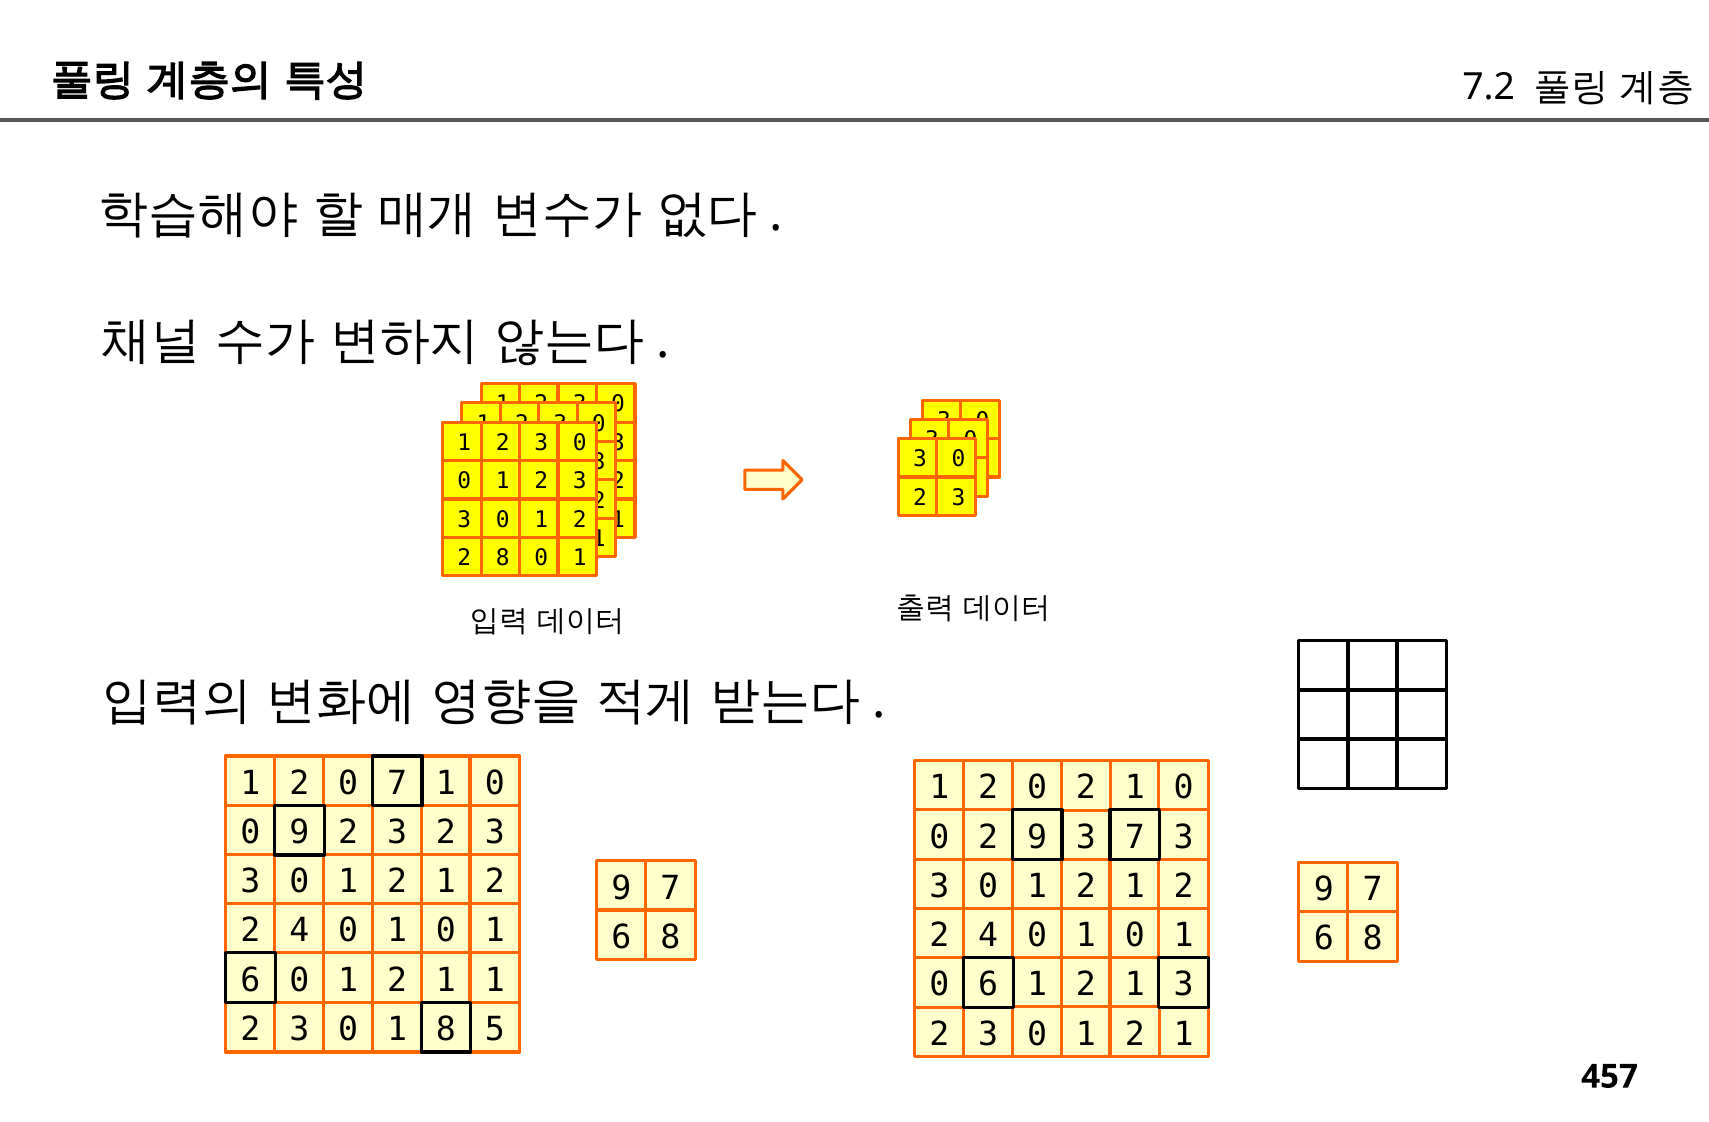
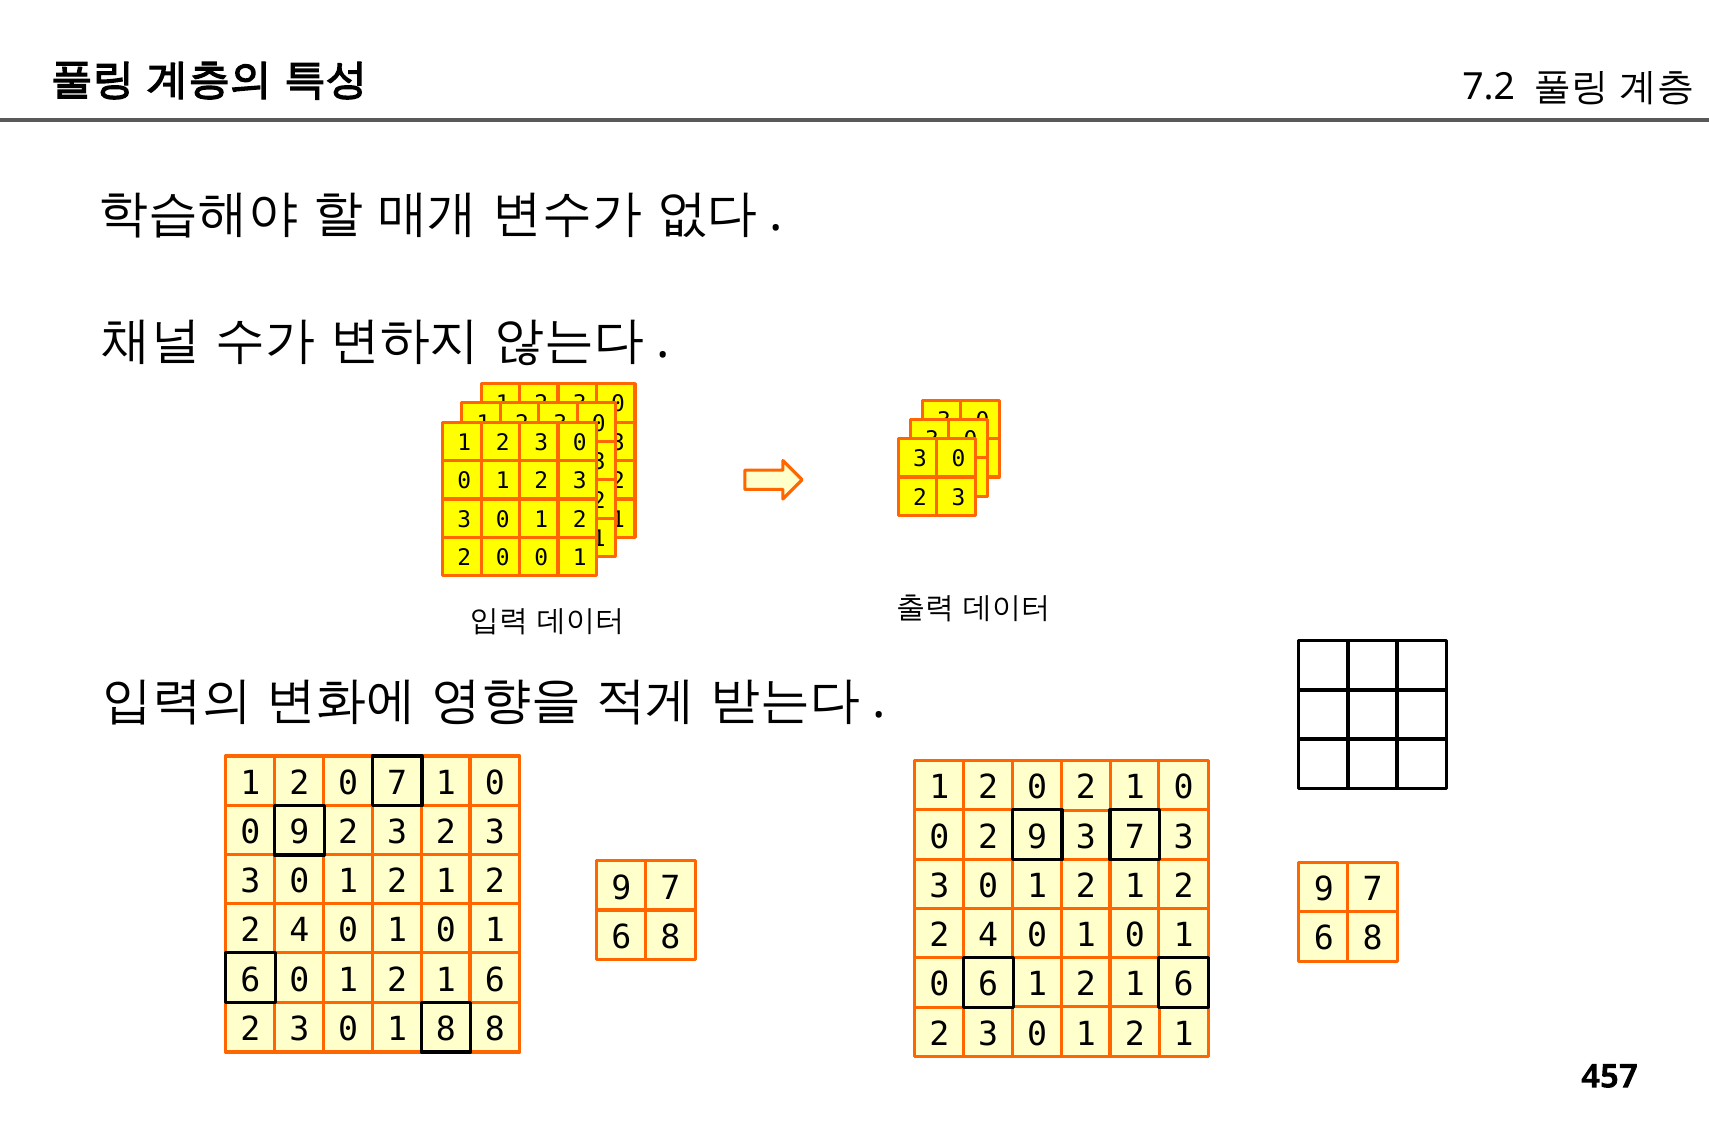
8: 8 -> 0 (503, 559)
2 1 1: 1 -> 6 (495, 981)
6 3: 3 -> 6 (1184, 985)
1 5: 5 -> 8 (495, 1030)
